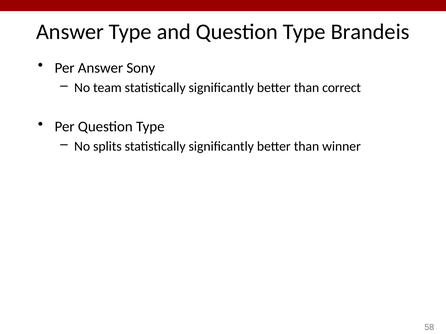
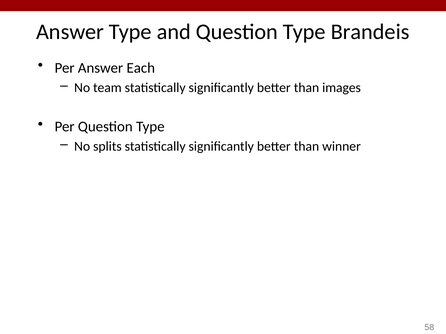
Sony: Sony -> Each (141, 68)
correct: correct -> images (342, 88)
